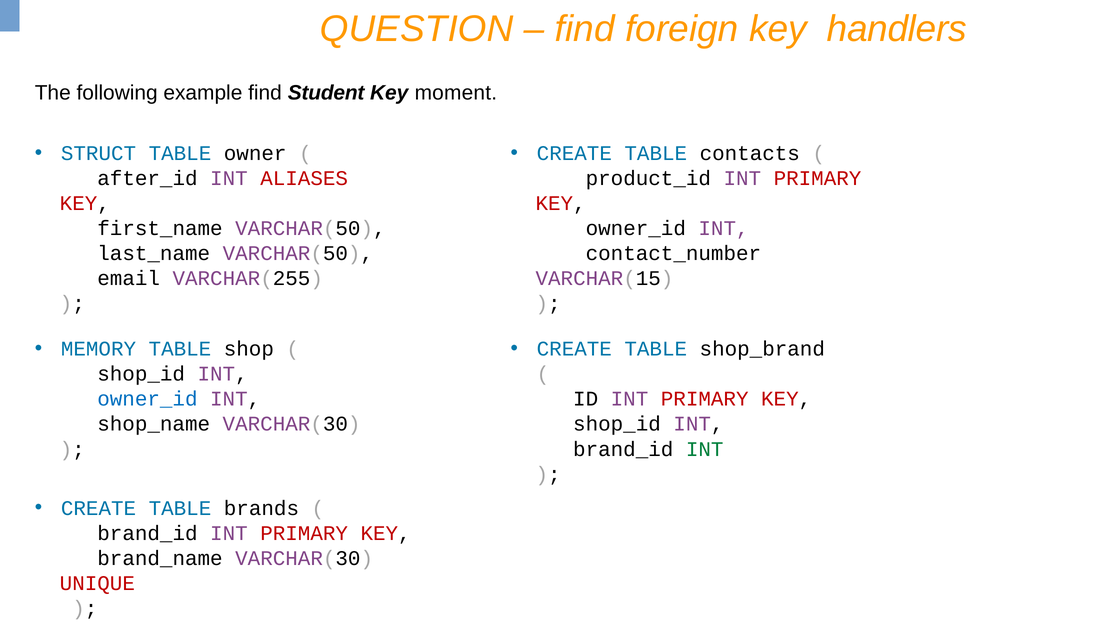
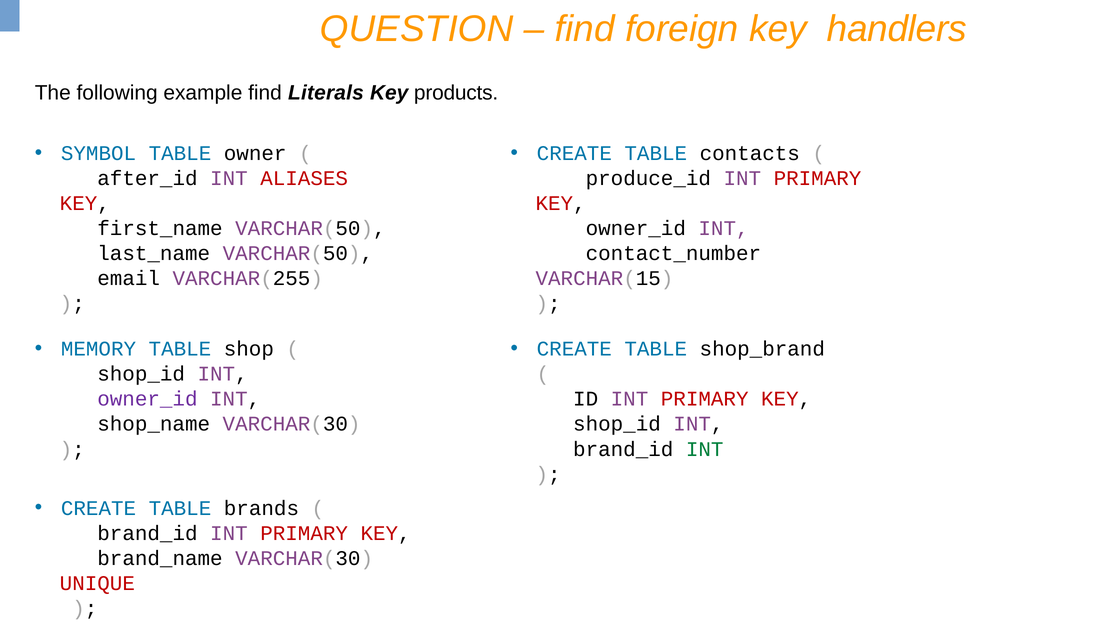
Student: Student -> Literals (326, 93)
moment: moment -> products (456, 93)
STRUCT: STRUCT -> SYMBOL (99, 153)
product_id: product_id -> produce_id (648, 179)
owner_id colour: blue -> purple (147, 399)
